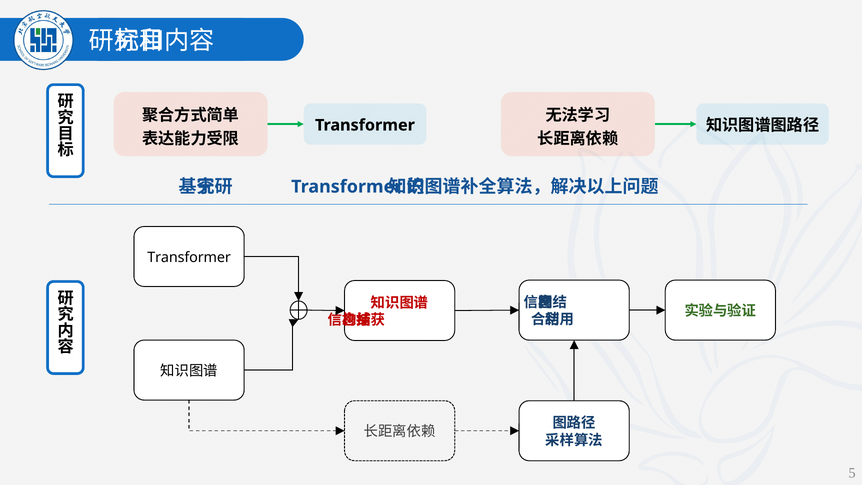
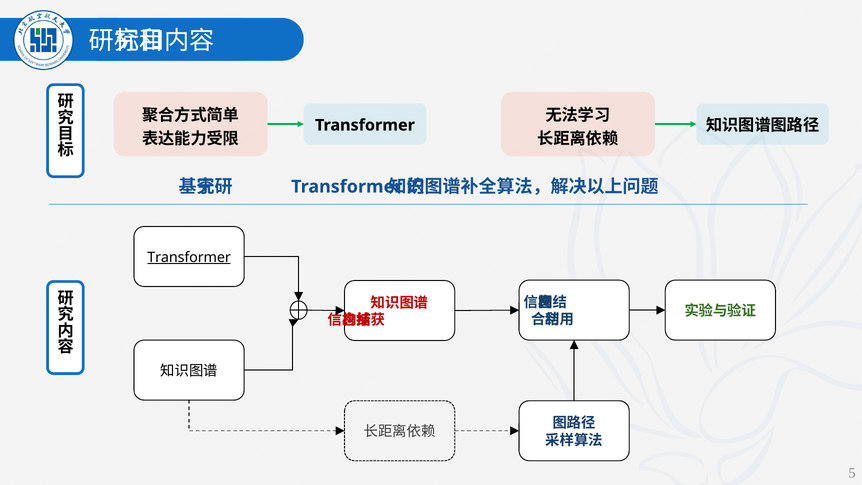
Transformer underline: none -> present (189, 257)
